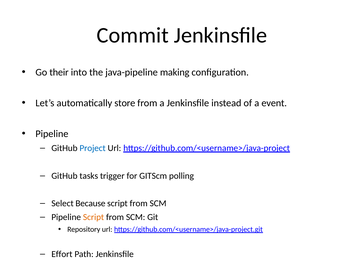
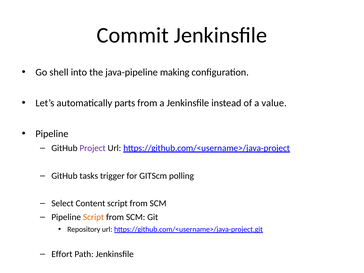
their: their -> shell (59, 72)
store: store -> parts (125, 103)
event: event -> value (274, 103)
Project colour: blue -> purple (93, 148)
Because: Because -> Content (90, 203)
